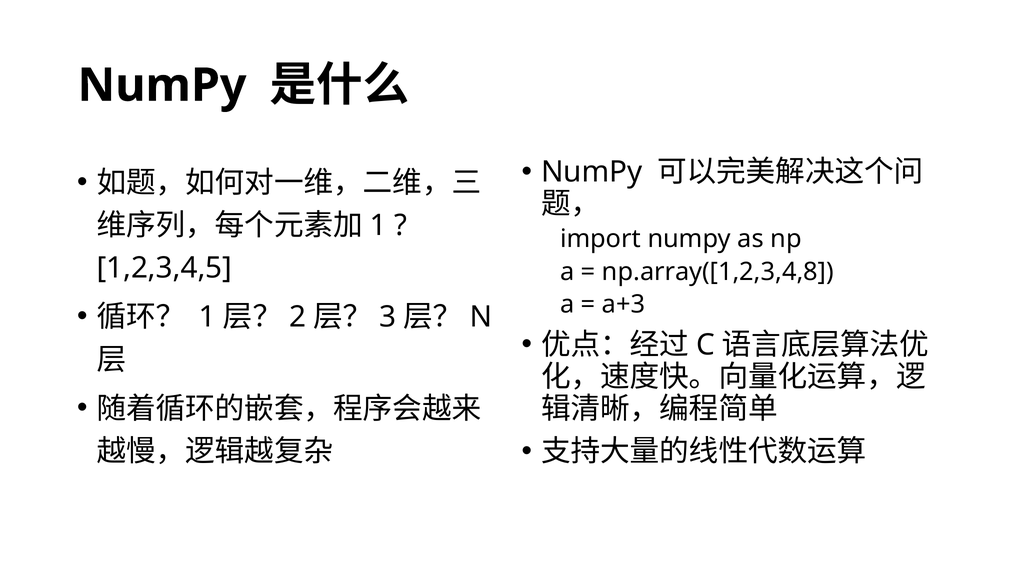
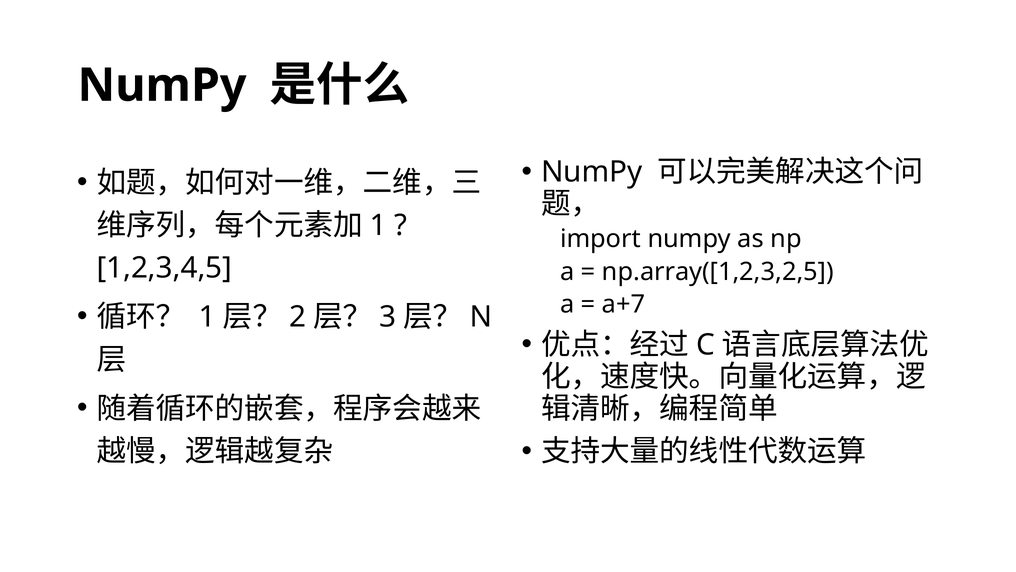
np.array([1,2,3,4,8: np.array([1,2,3,4,8 -> np.array([1,2,3,2,5 (718, 272)
a+3: a+3 -> a+7 (624, 304)
